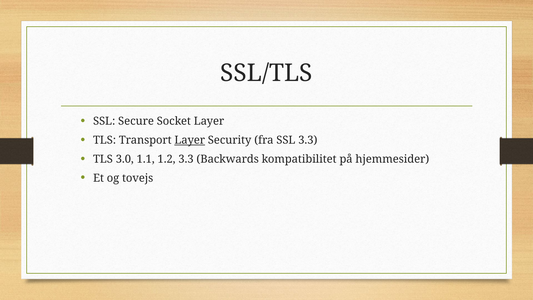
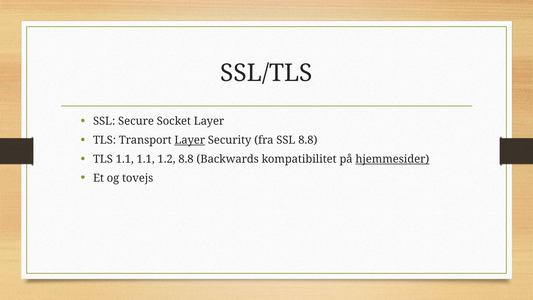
SSL 3.3: 3.3 -> 8.8 (308, 140)
TLS 3.0: 3.0 -> 1.1 (125, 159)
1.2 3.3: 3.3 -> 8.8 (186, 159)
hjemmesider underline: none -> present (392, 159)
